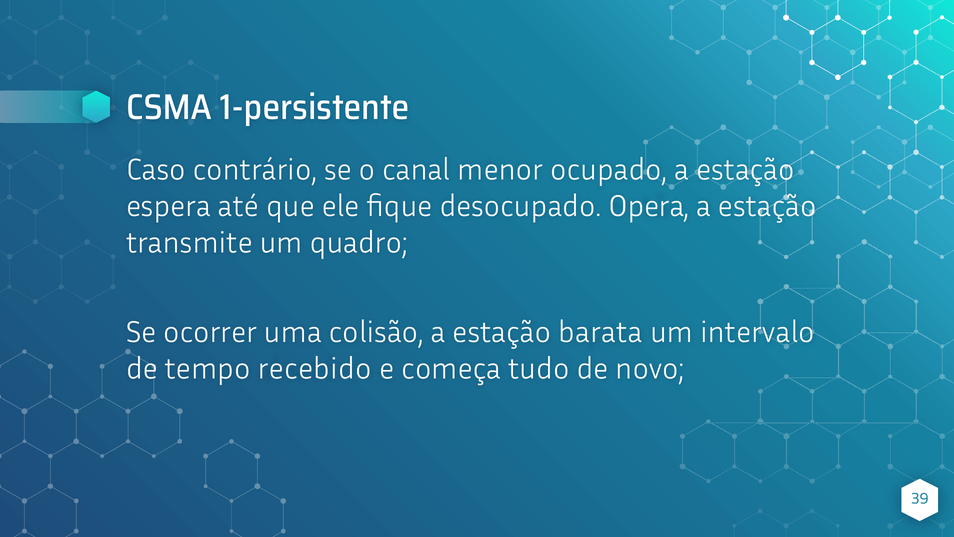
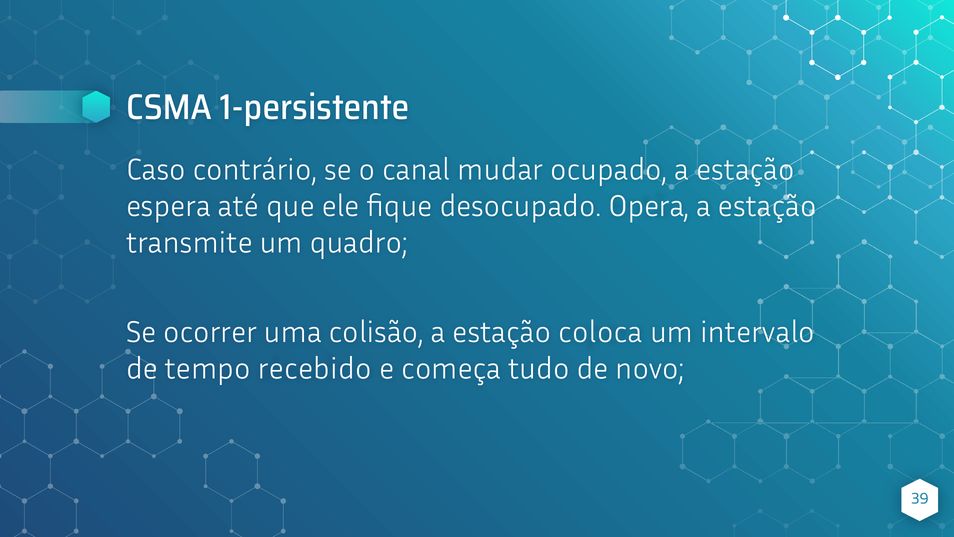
menor: menor -> mudar (500, 170)
barata: barata -> coloca (600, 332)
